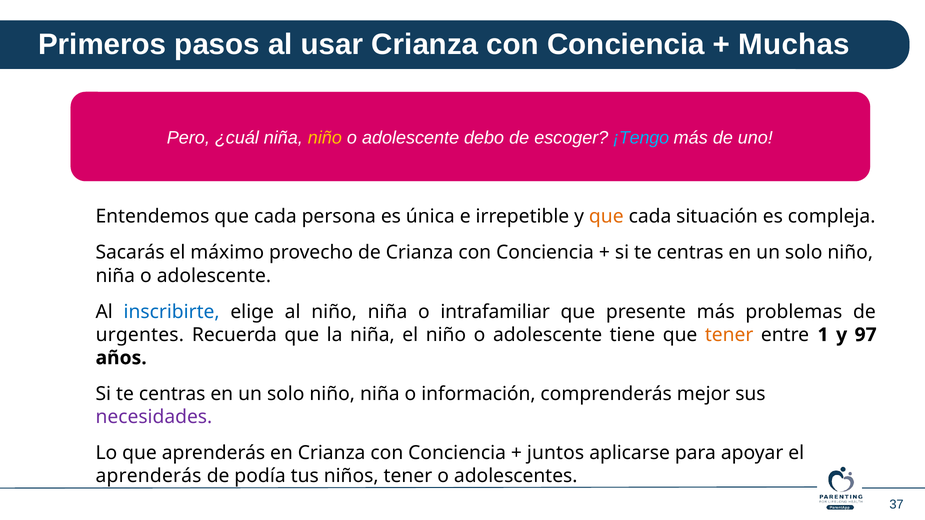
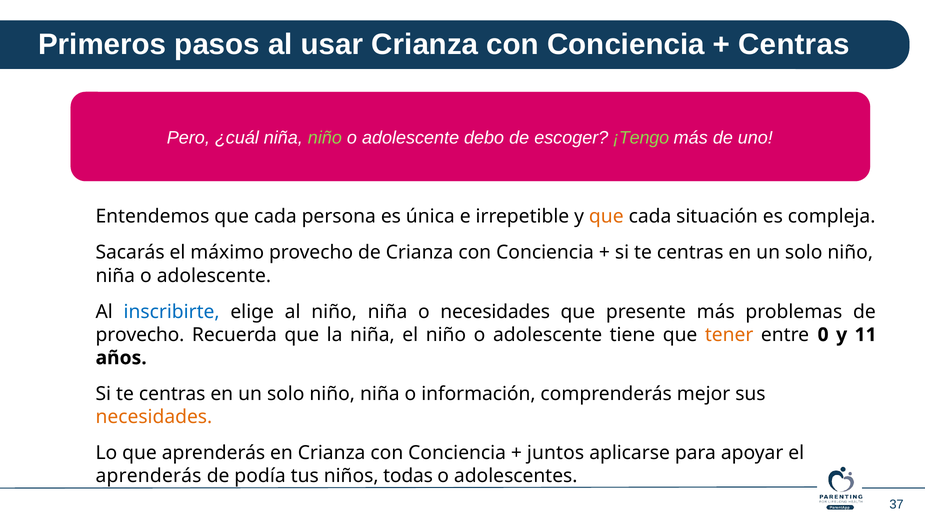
Muchas: Muchas -> Centras (794, 44)
niño colour: yellow -> light green (325, 138)
¡Tengo colour: light blue -> light green (641, 138)
o intrafamiliar: intrafamiliar -> necesidades (495, 312)
urgentes: urgentes -> provecho (140, 335)
1: 1 -> 0 (823, 335)
97: 97 -> 11 (866, 335)
necesidades colour: purple -> orange (154, 417)
niños tener: tener -> todas (408, 476)
